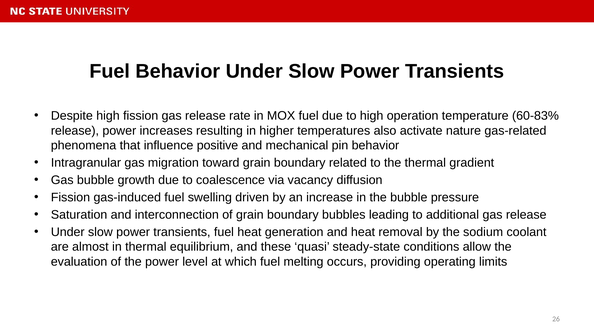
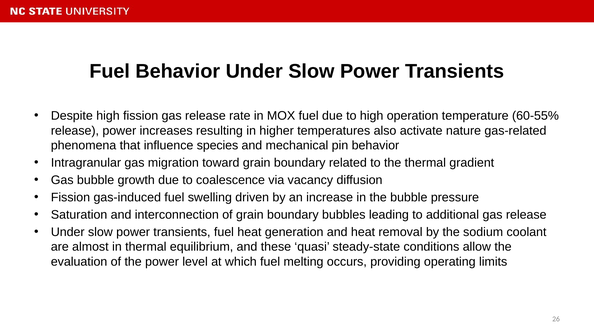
60-83%: 60-83% -> 60-55% (535, 116)
positive: positive -> species (218, 145)
